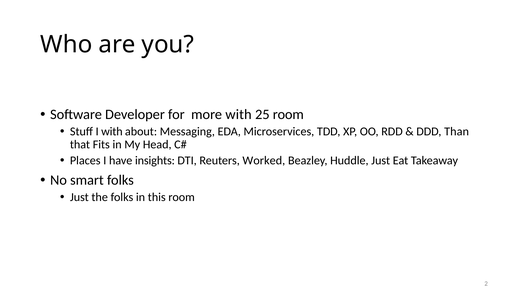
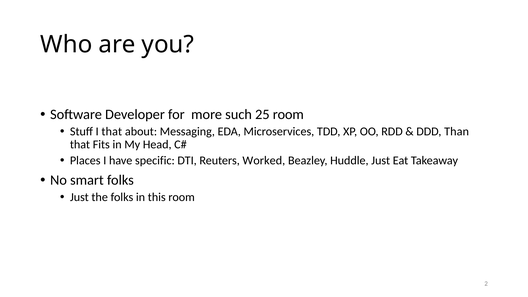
more with: with -> such (239, 115)
I with: with -> that (112, 132)
insights: insights -> specific (155, 160)
